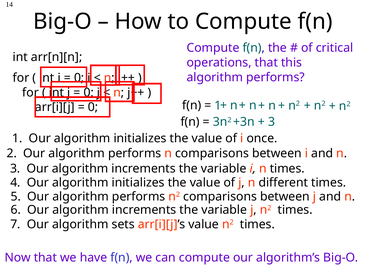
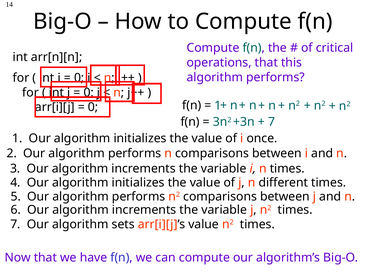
3: 3 -> 7 (271, 122)
